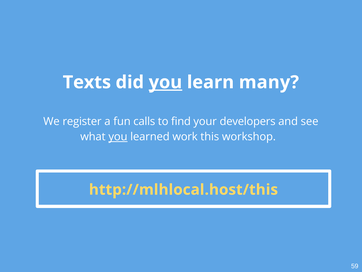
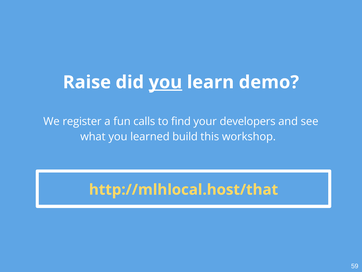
Texts: Texts -> Raise (87, 82)
many: many -> demo (269, 82)
you underline: present -> none (118, 137)
work: work -> build (185, 137)
http://mlhlocal.host/this: http://mlhlocal.host/this -> http://mlhlocal.host/that (184, 189)
